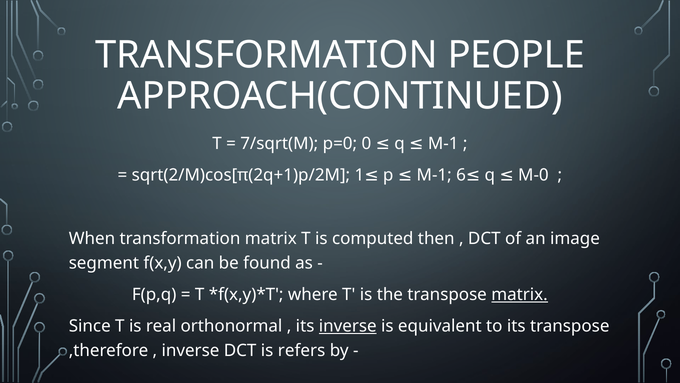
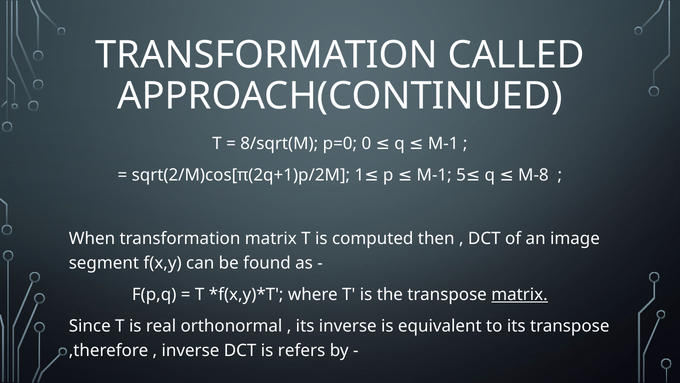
PEOPLE: PEOPLE -> CALLED (516, 55)
7/sqrt(M: 7/sqrt(M -> 8/sqrt(M (279, 143)
6: 6 -> 5 (461, 175)
M-0: M-0 -> M-8 (533, 175)
inverse underline: present -> none (348, 326)
